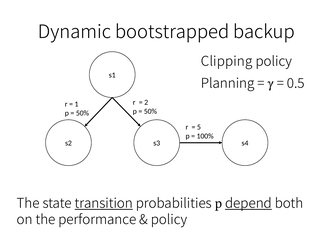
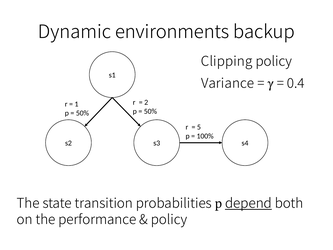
bootstrapped: bootstrapped -> environments (172, 32)
Planning: Planning -> Variance (228, 83)
0.5: 0.5 -> 0.4 (296, 83)
transition underline: present -> none (104, 203)
